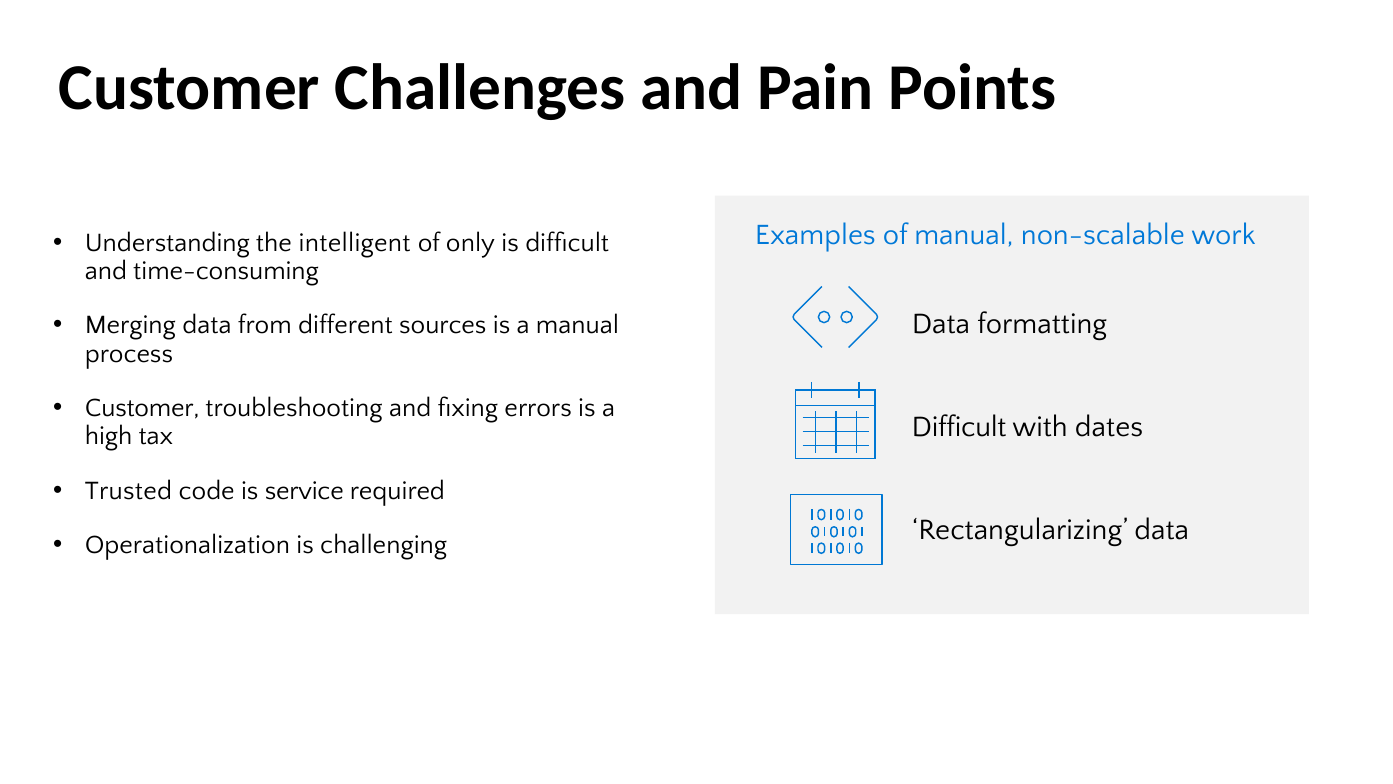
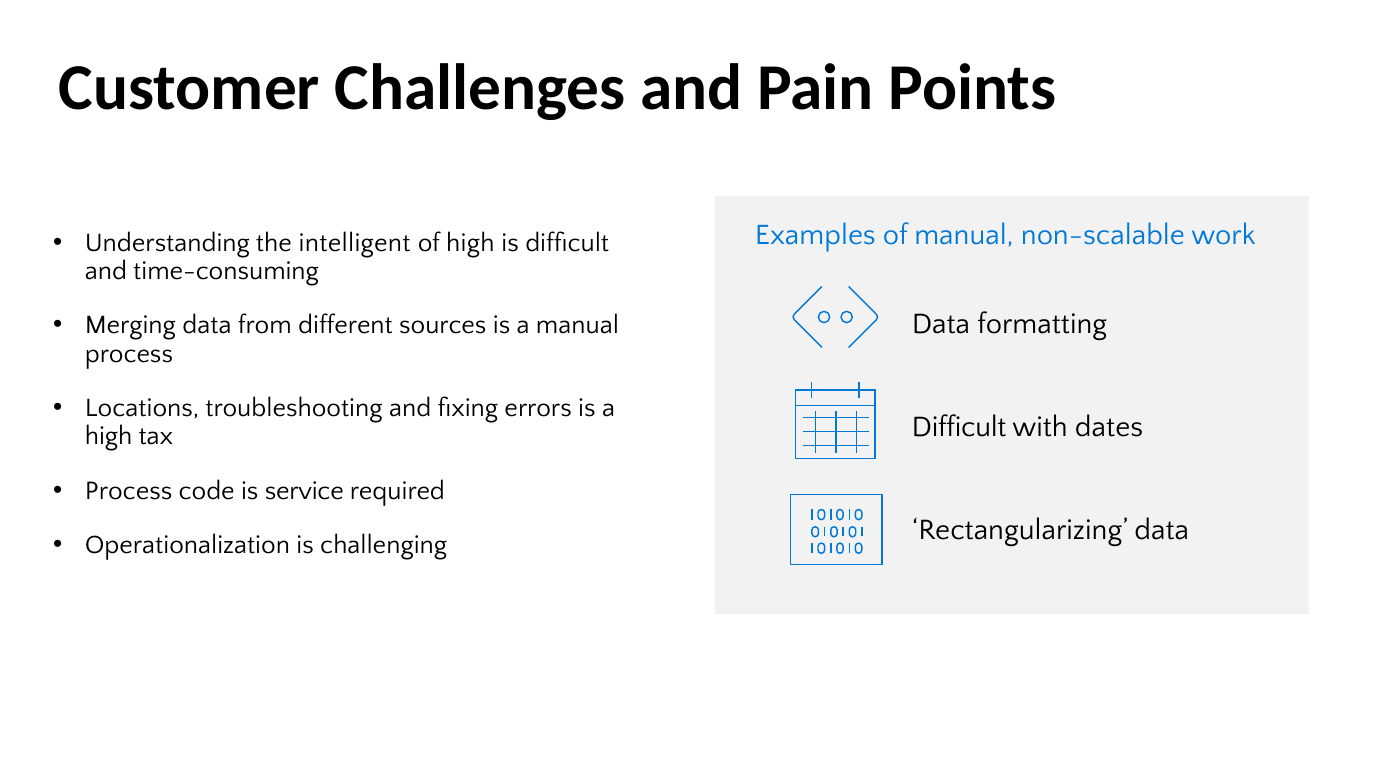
of only: only -> high (470, 242)
Customer: Customer -> Locations (142, 408)
Trusted: Trusted -> Process (129, 490)
